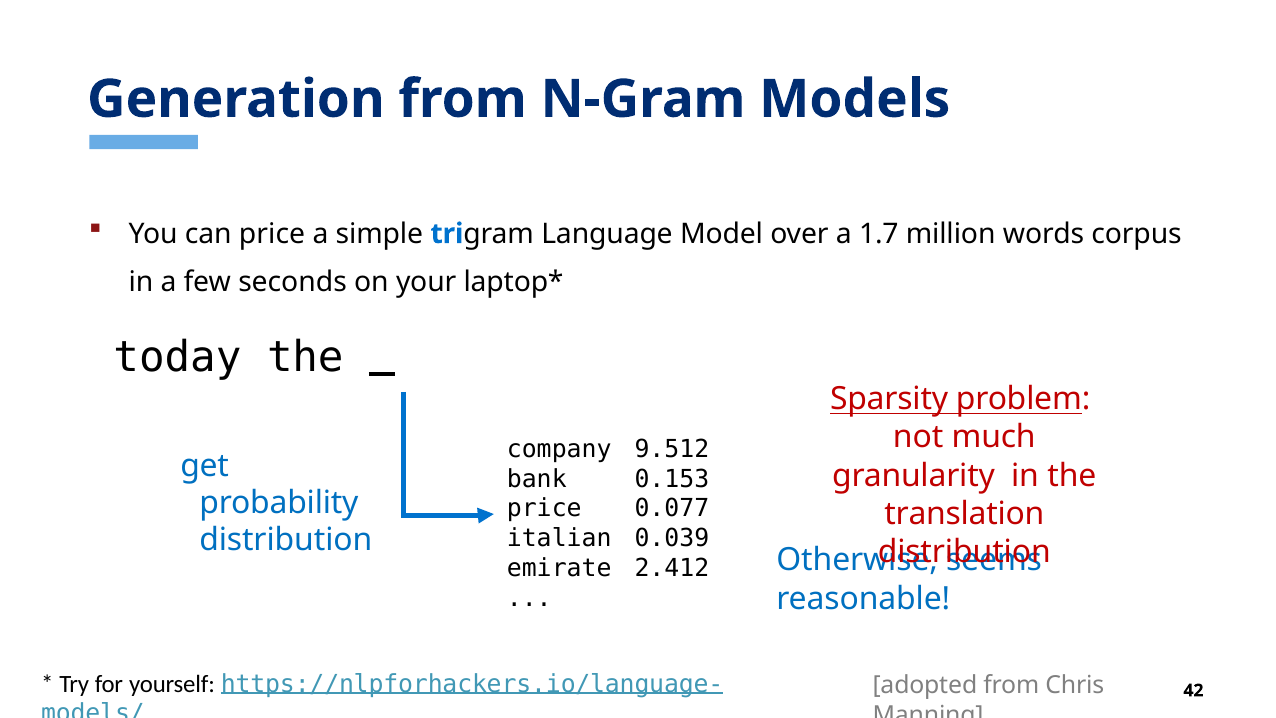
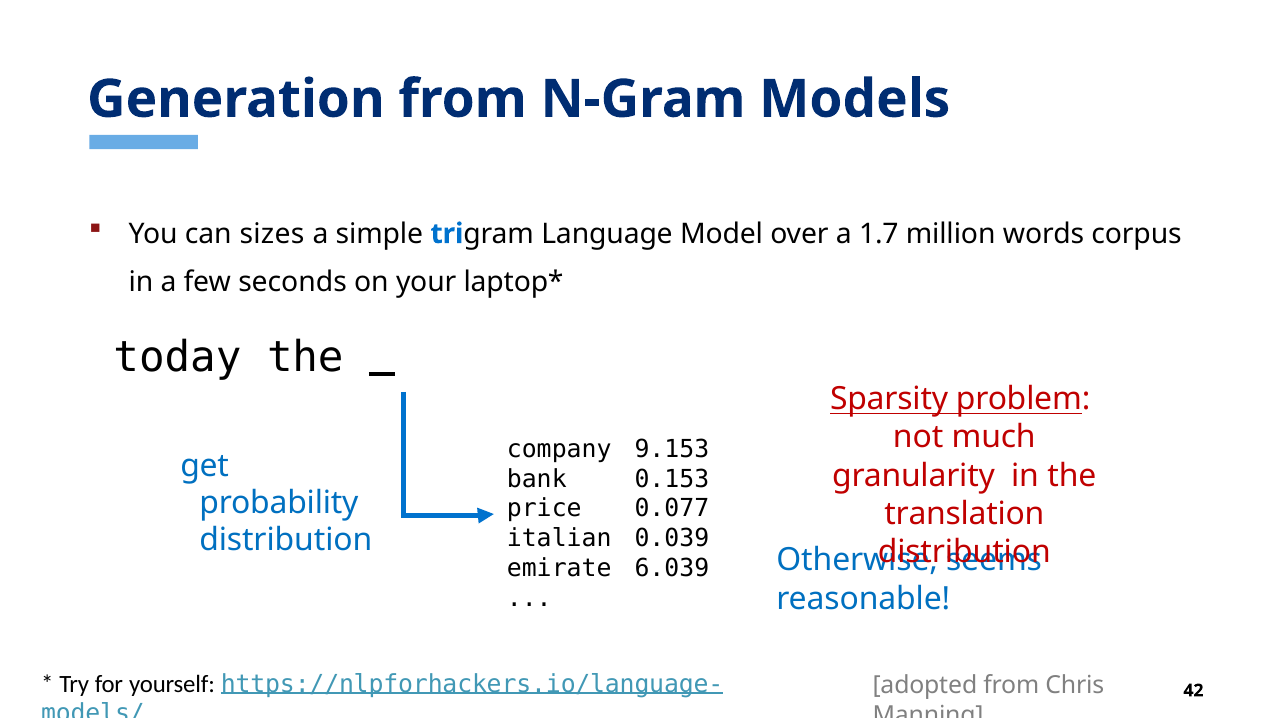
can price: price -> sizes (272, 234)
9.512: 9.512 -> 9.153 (672, 449)
2.412: 2.412 -> 6.039 (672, 568)
